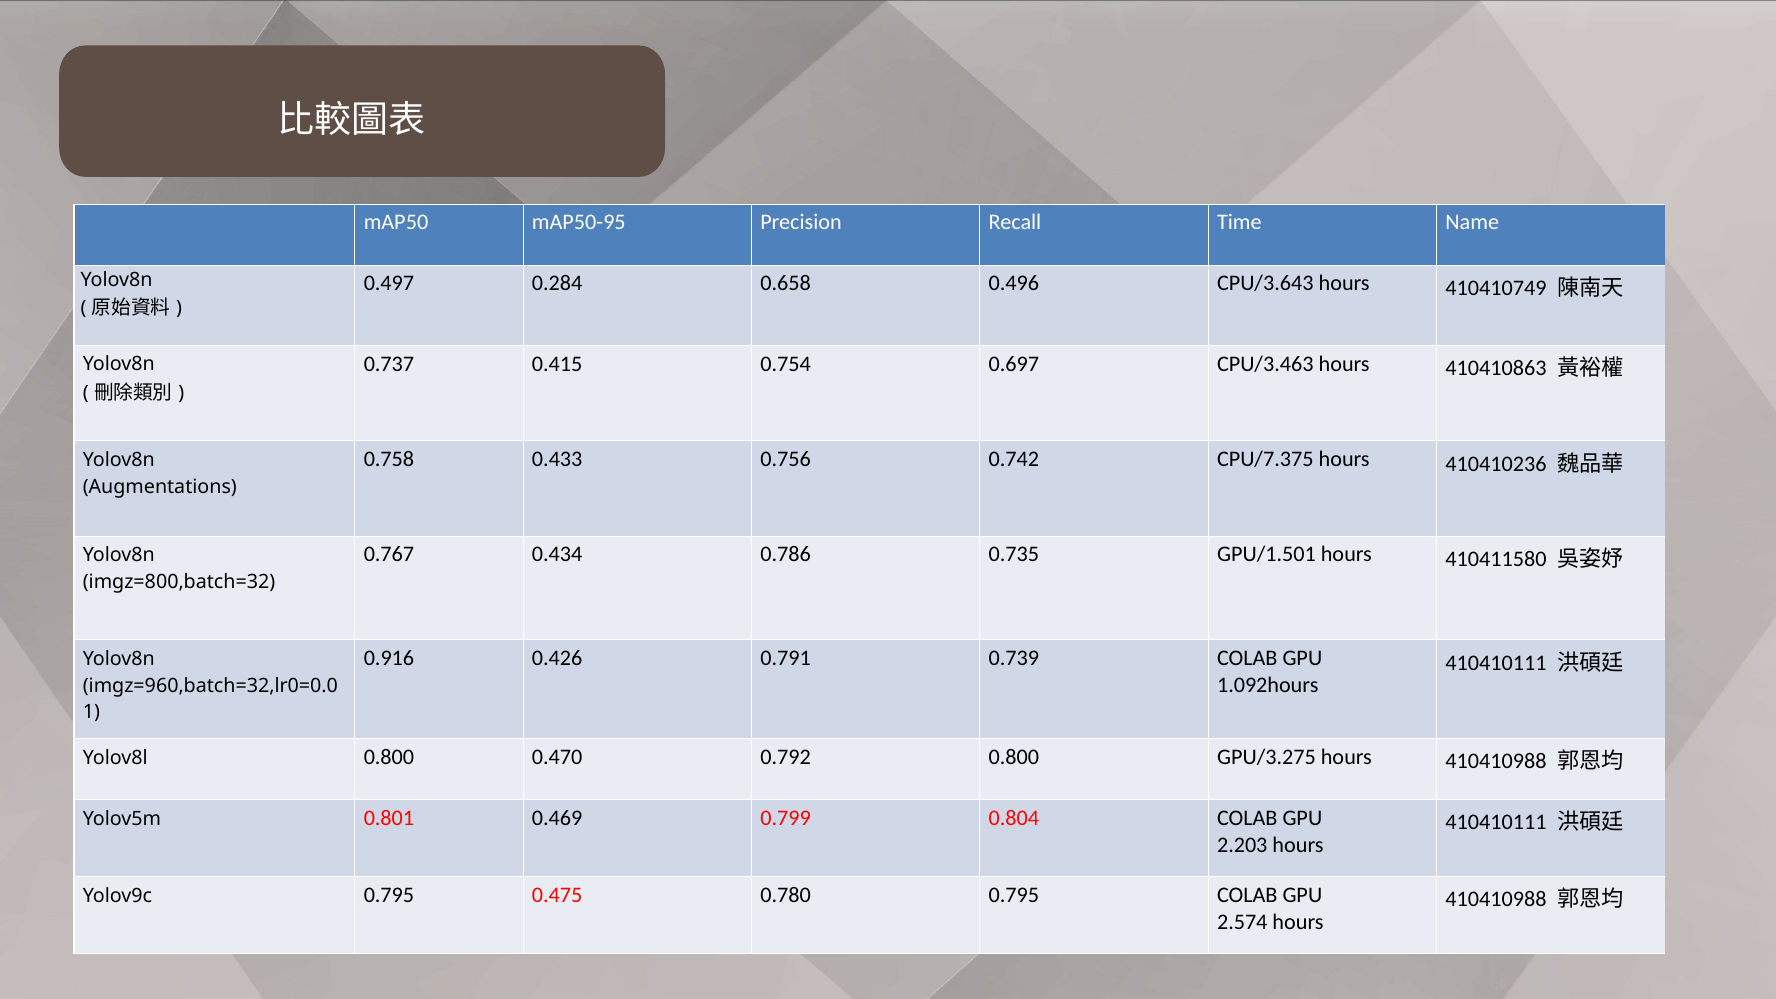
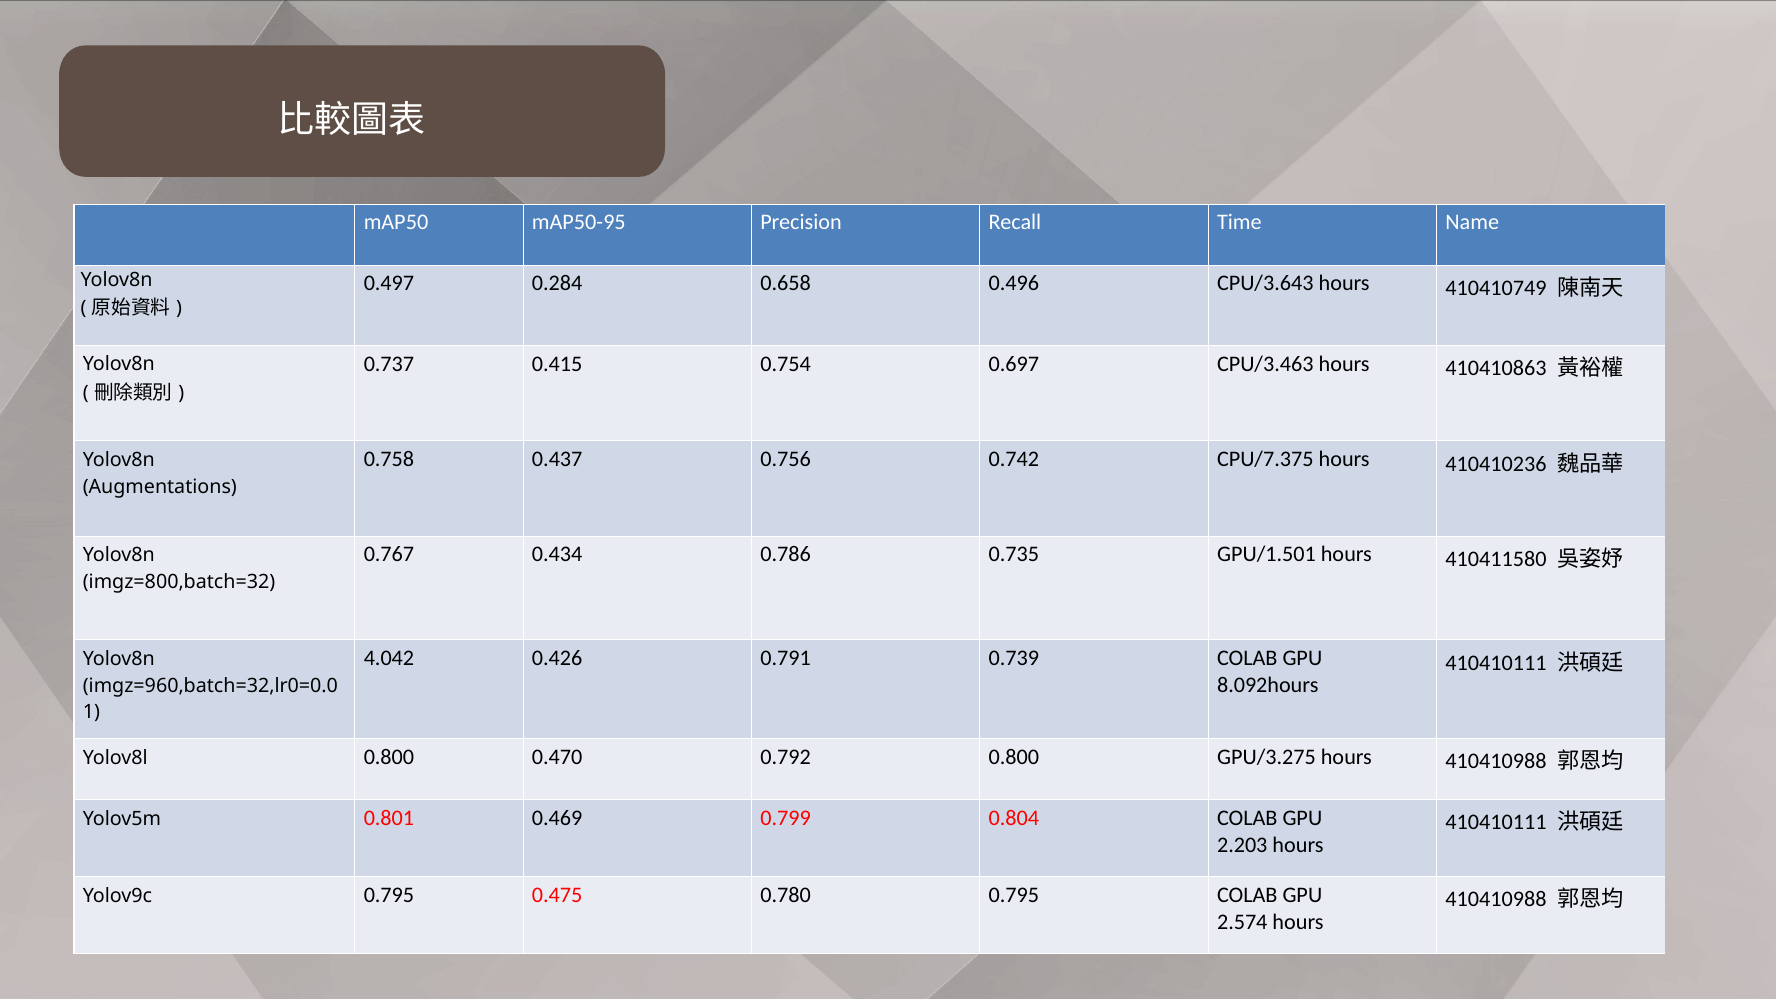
0.433: 0.433 -> 0.437 (557, 459)
0.916: 0.916 -> 4.042 (389, 658)
1.092hours: 1.092hours -> 8.092hours (1268, 685)
